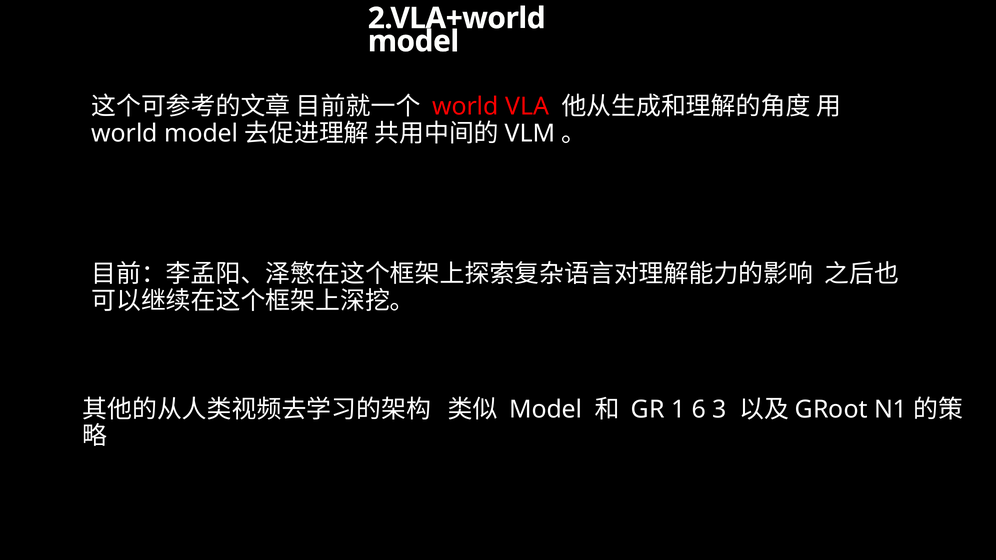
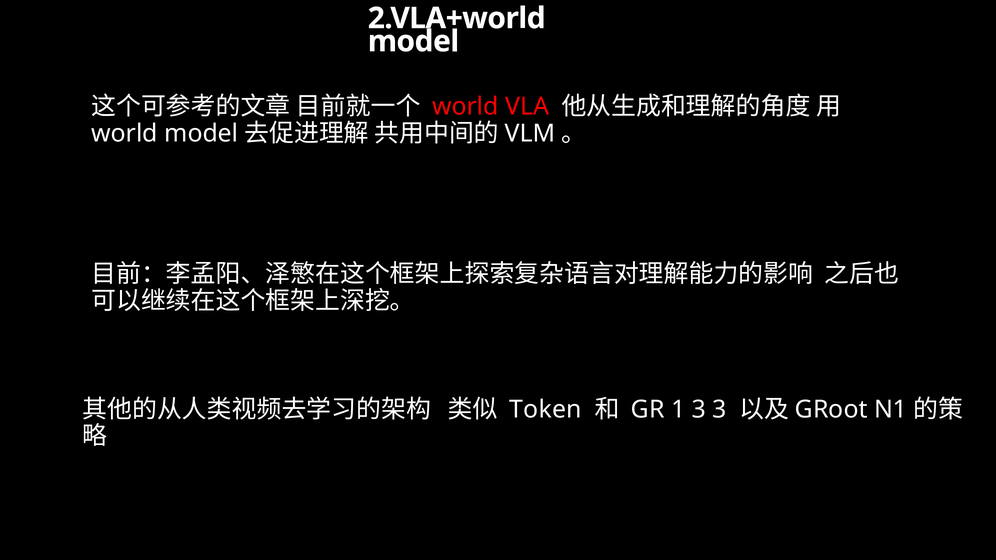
Model: Model -> Token (545, 409)
1 6: 6 -> 3 (699, 409)
